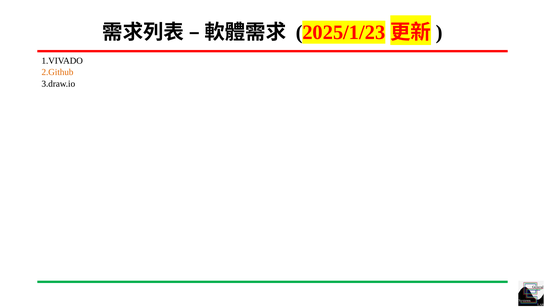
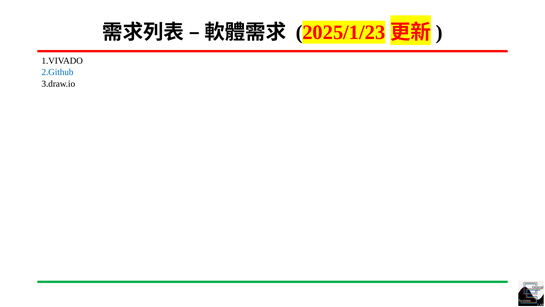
2.Github colour: orange -> blue (57, 72)
